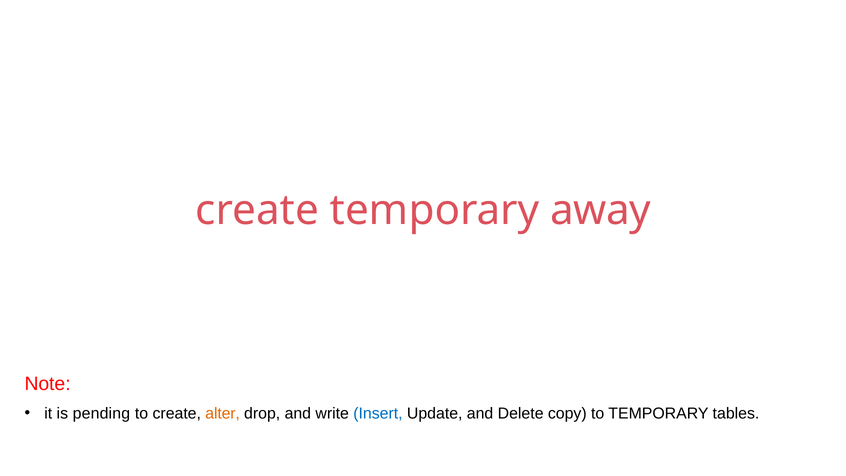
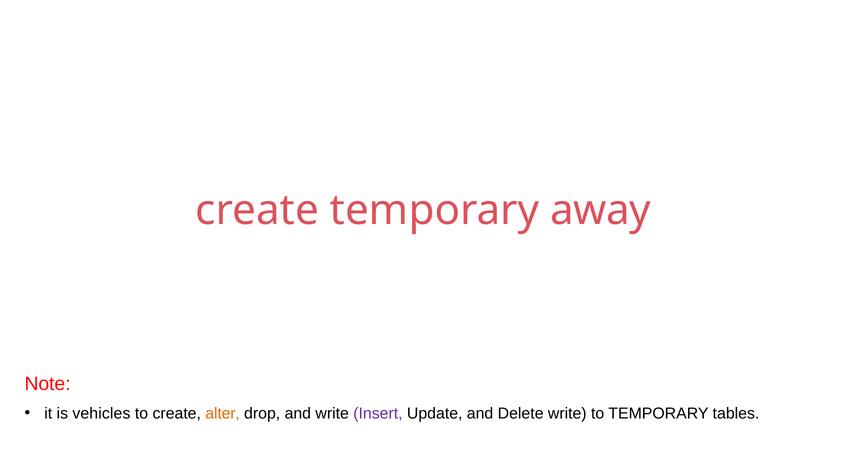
pending: pending -> vehicles (101, 413)
Insert colour: blue -> purple (378, 413)
Delete copy: copy -> write (567, 413)
